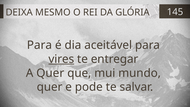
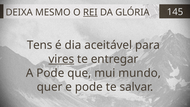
REI underline: none -> present (90, 12)
Para: Para -> Tens (40, 45)
A Quer: Quer -> Pode (50, 73)
